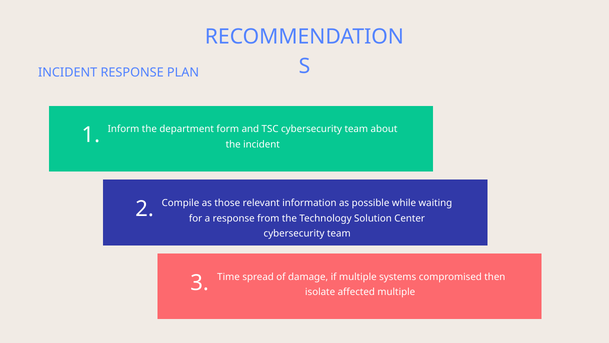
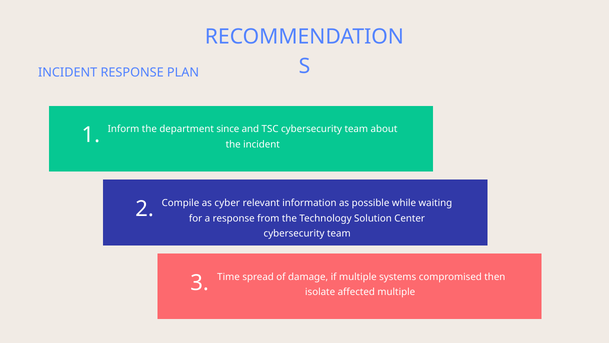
form: form -> since (228, 129)
those: those -> cyber (227, 203)
